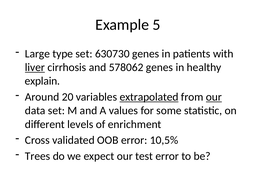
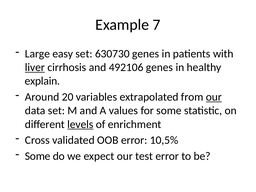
5: 5 -> 7 (157, 25)
type: type -> easy (63, 54)
578062: 578062 -> 492106 (126, 67)
extrapolated underline: present -> none (149, 97)
levels underline: none -> present (80, 124)
Trees: Trees -> Some (38, 156)
